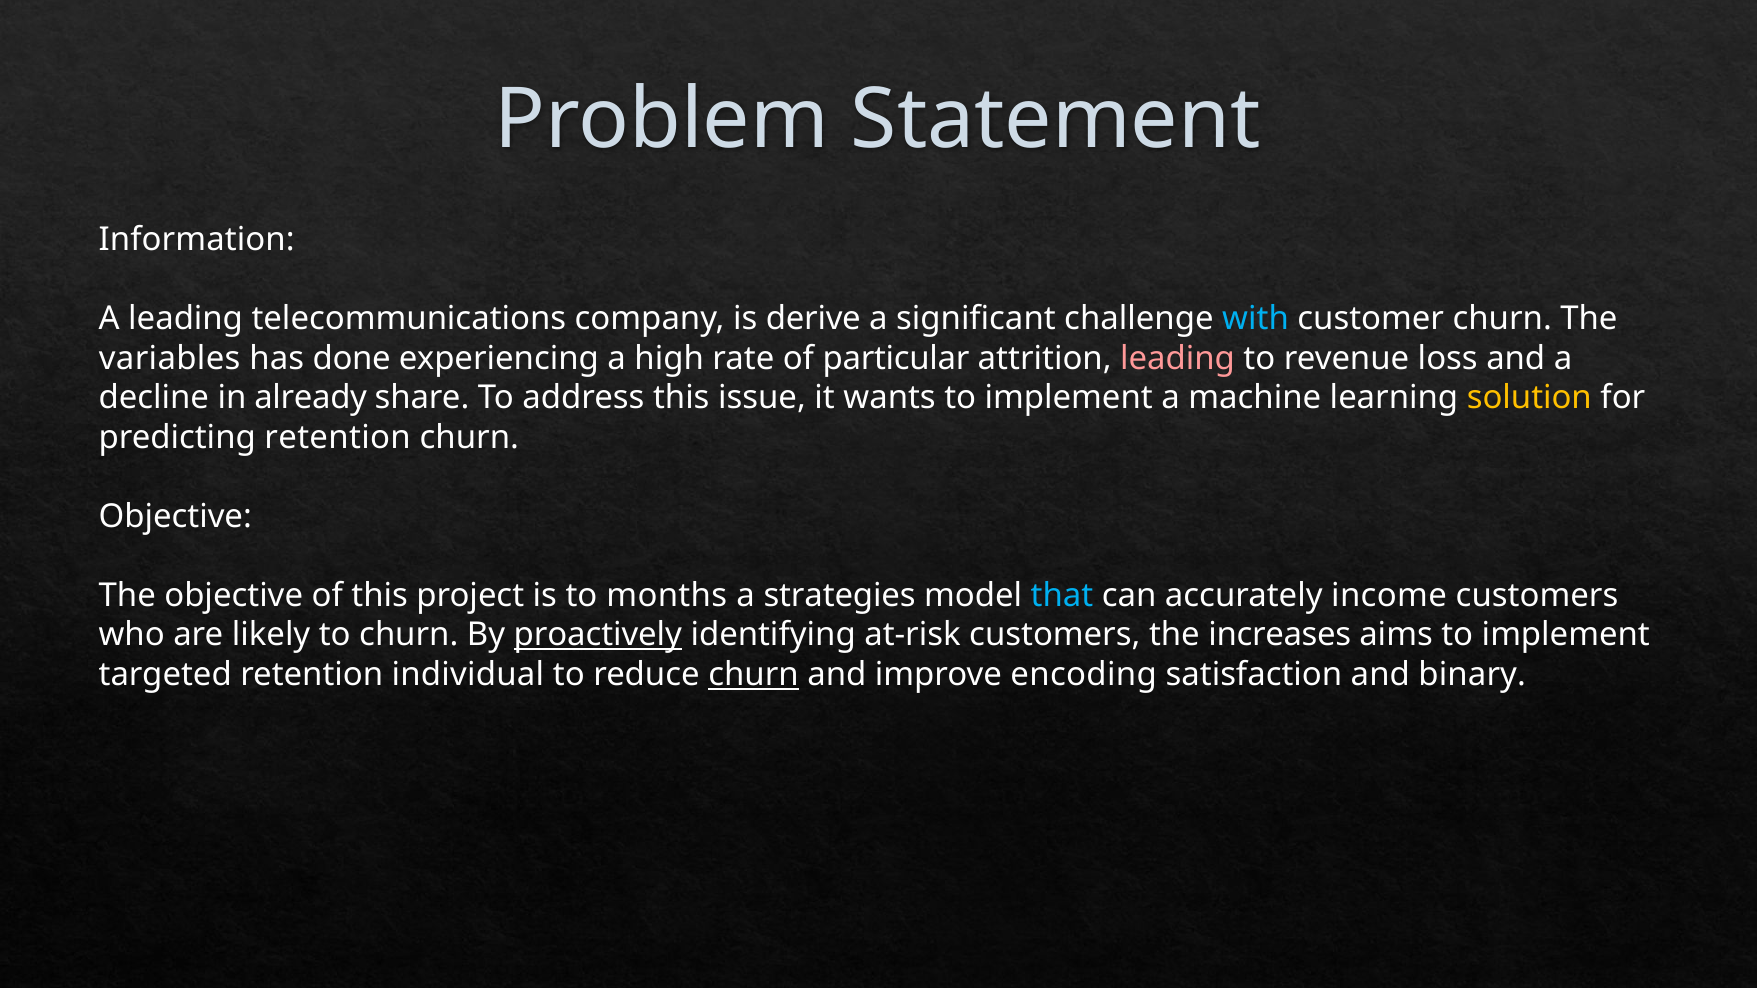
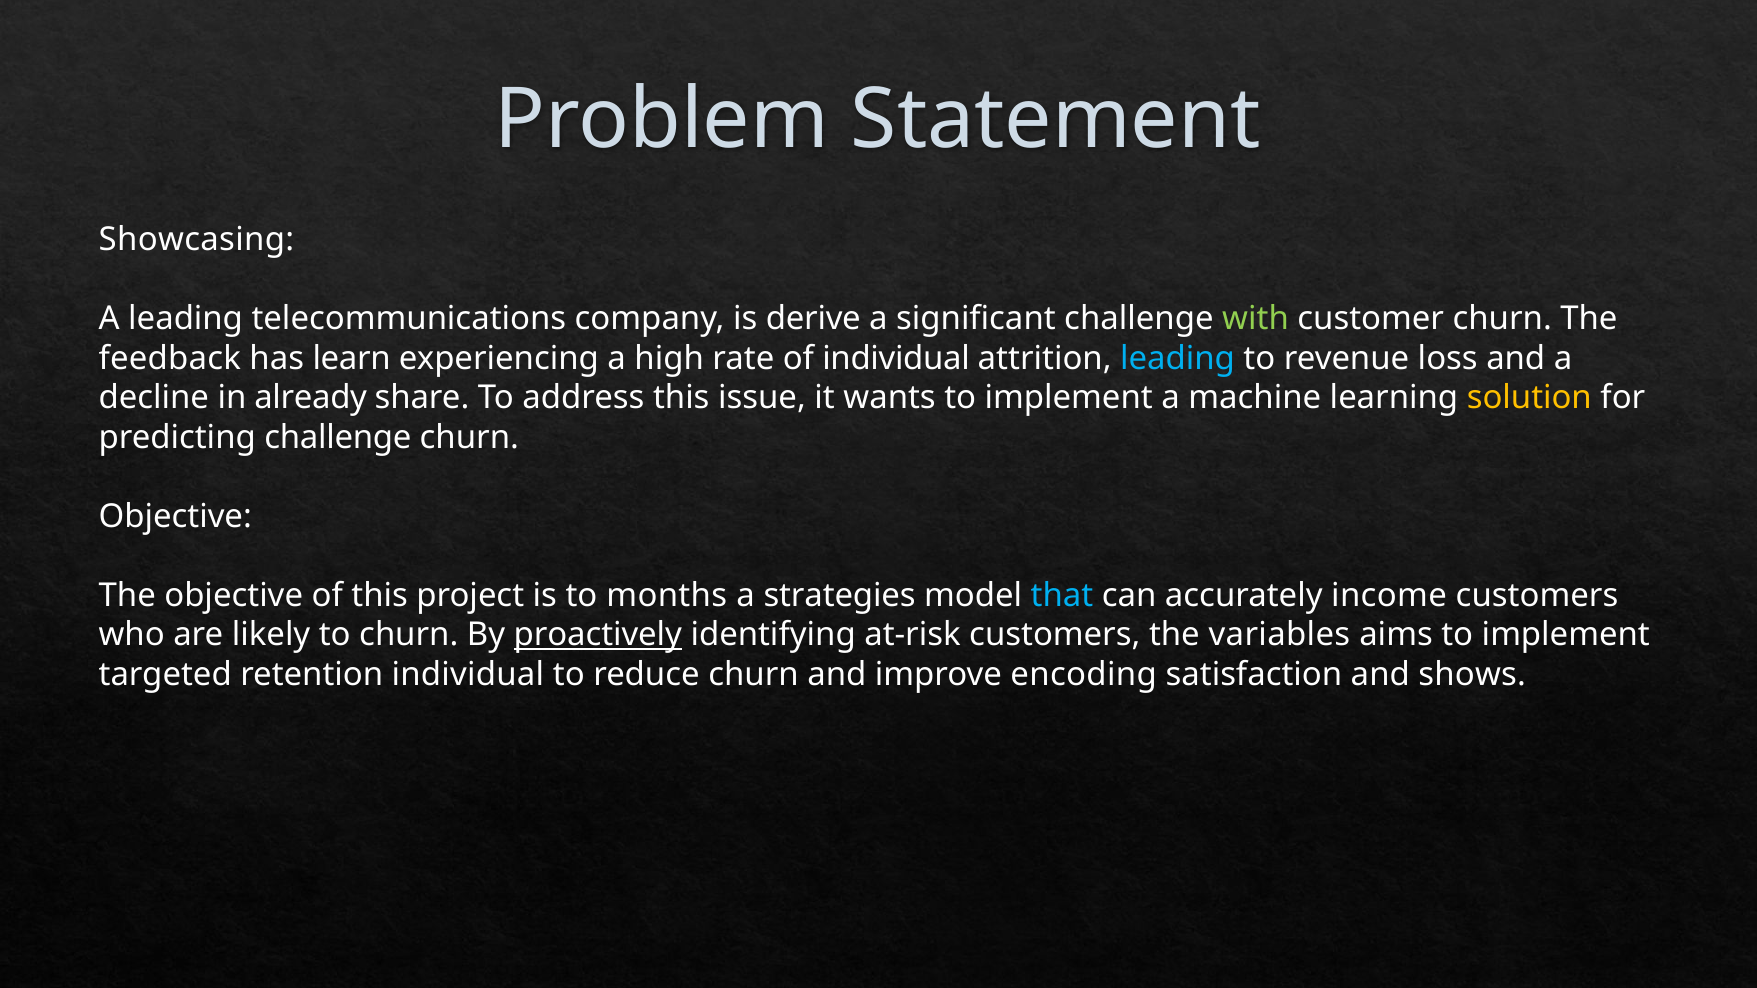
Information: Information -> Showcasing (197, 240)
with colour: light blue -> light green (1256, 319)
variables: variables -> feedback (170, 358)
done: done -> learn (352, 358)
of particular: particular -> individual (896, 358)
leading colour: pink -> light blue (1178, 358)
predicting retention: retention -> challenge (338, 437)
increases: increases -> variables (1279, 635)
churn underline: present -> none (754, 675)
binary: binary -> shows (1472, 675)
